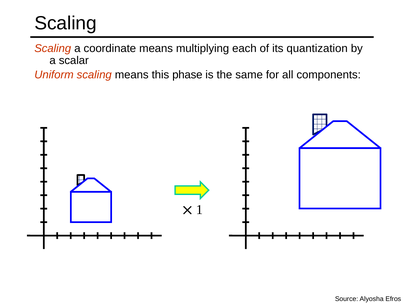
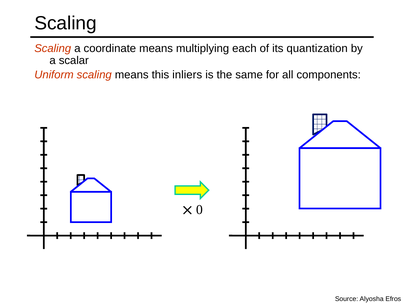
phase: phase -> inliers (187, 75)
1: 1 -> 0 (199, 210)
